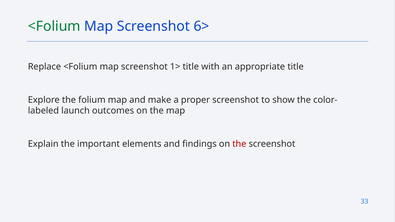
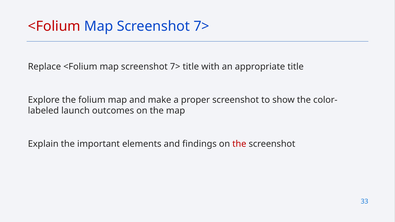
<Folium colour: green -> red (54, 26)
6>: 6> -> 7> (202, 26)
1>: 1> -> 7> (175, 67)
